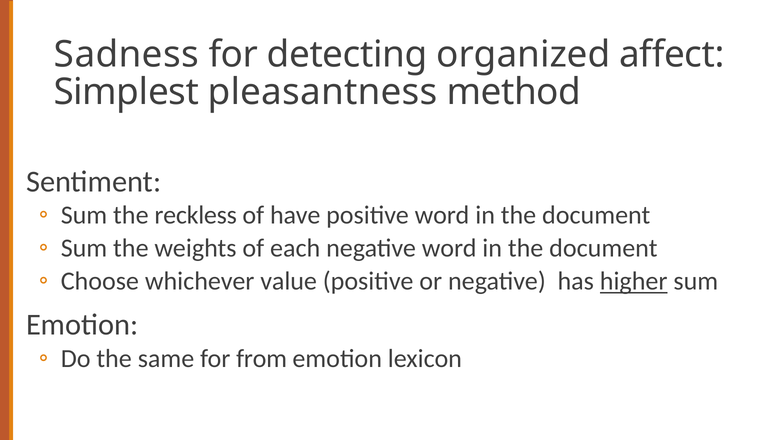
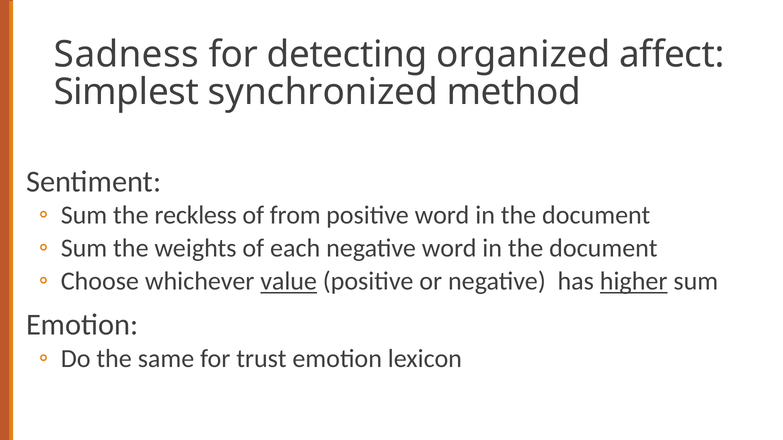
pleasantness: pleasantness -> synchronized (323, 92)
have: have -> from (295, 216)
value underline: none -> present (289, 282)
from: from -> trust (261, 359)
